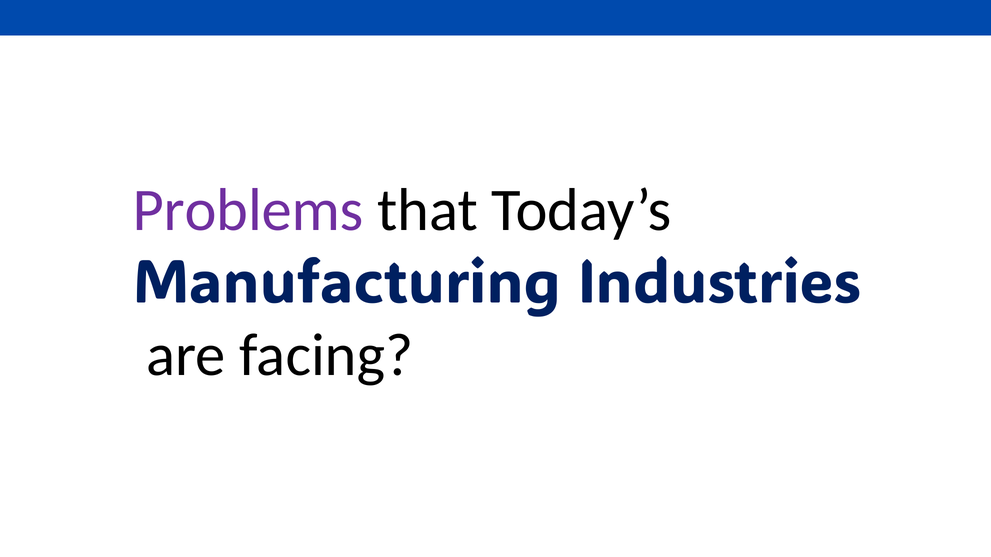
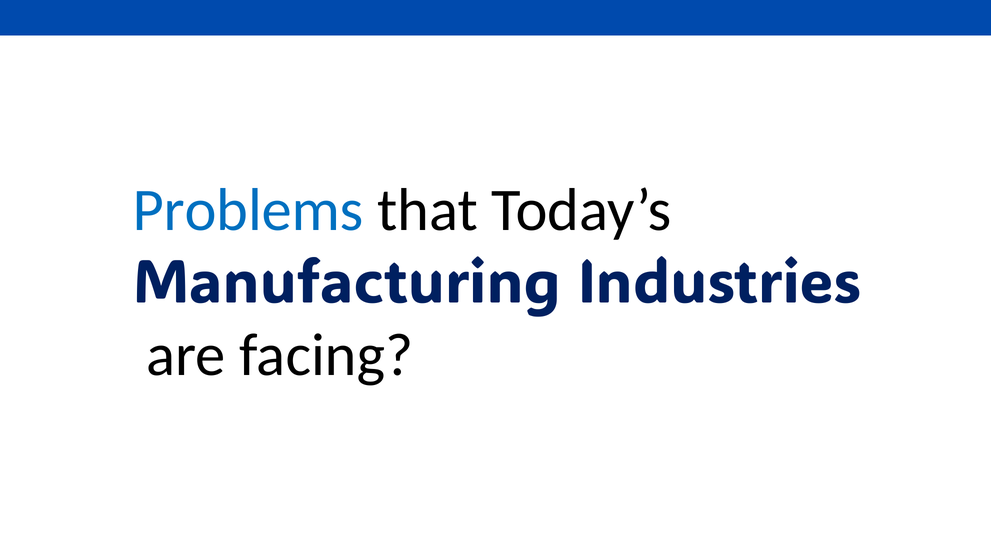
Problems colour: purple -> blue (248, 210)
